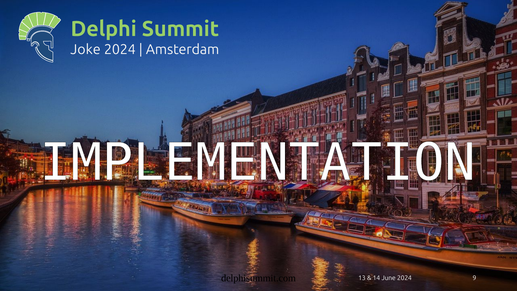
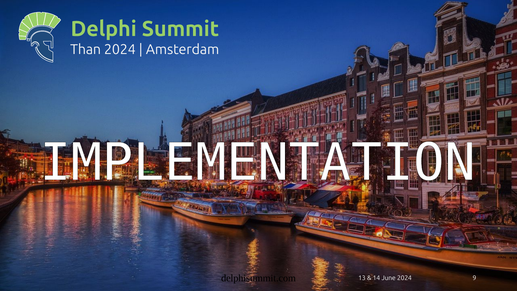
Joke: Joke -> Than (86, 50)
